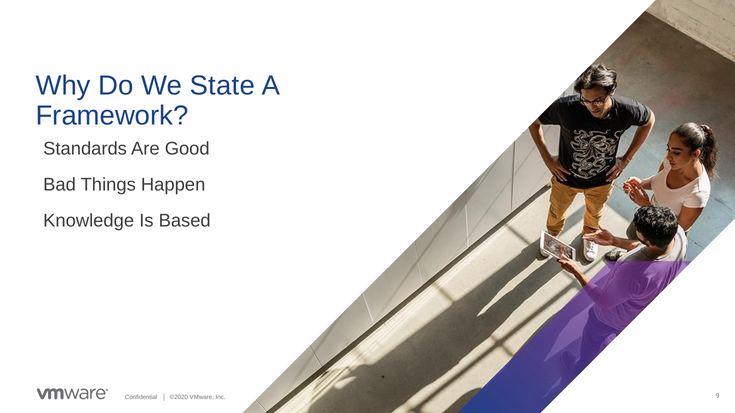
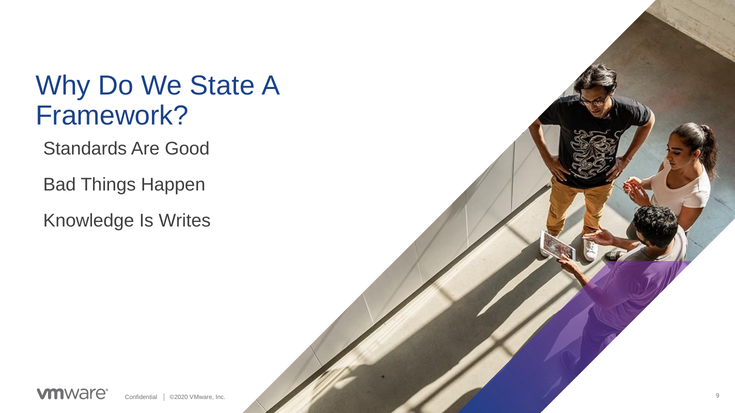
Based: Based -> Writes (185, 221)
